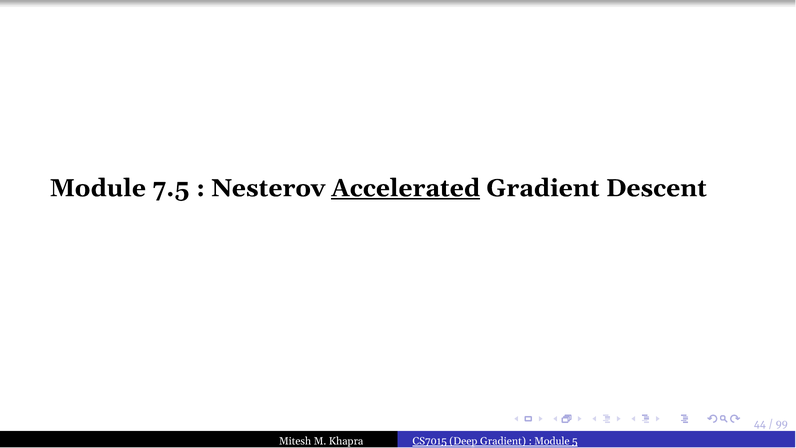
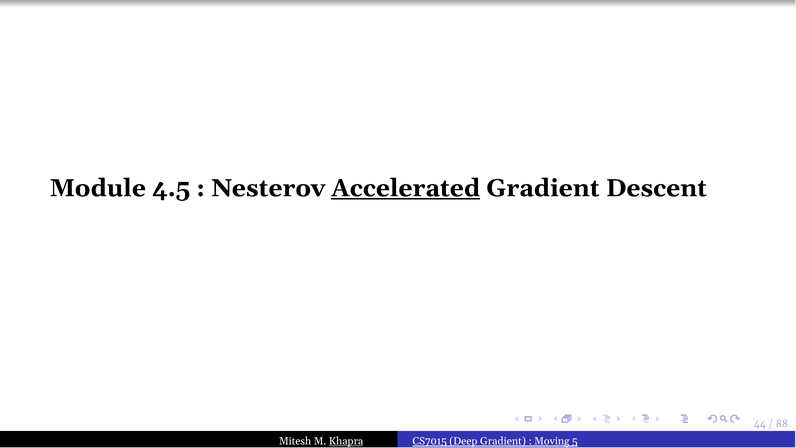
7.5: 7.5 -> 4.5 (171, 188)
99: 99 -> 88 (782, 424)
Khapra underline: none -> present (346, 441)
Module: Module -> Moving (552, 441)
